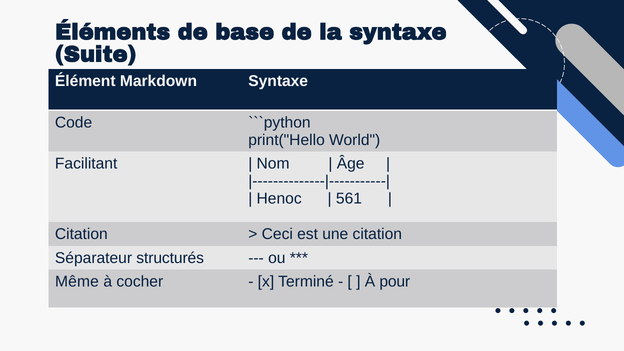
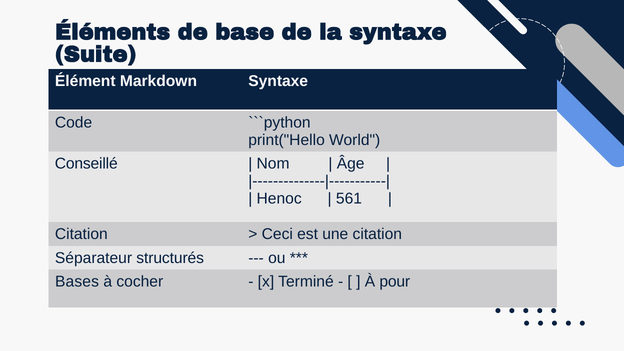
Facilitant: Facilitant -> Conseillé (86, 164)
Même: Même -> Bases (77, 282)
